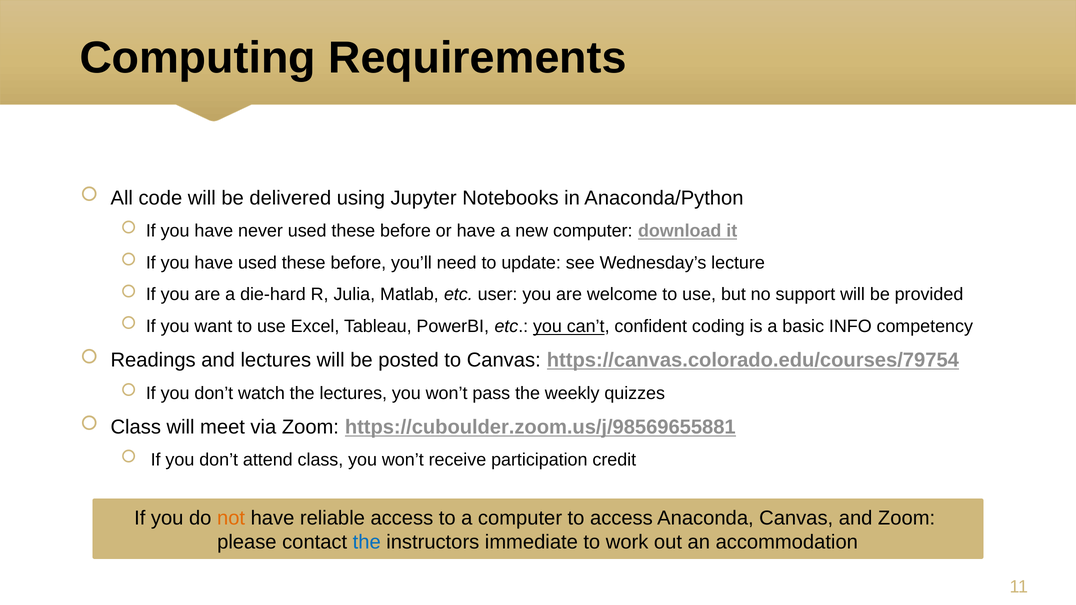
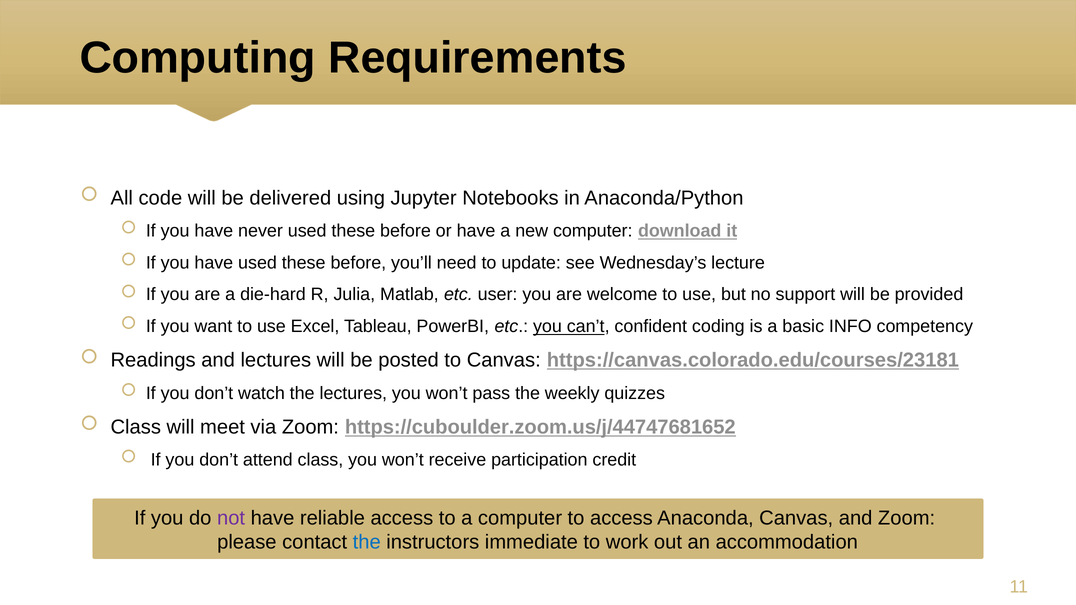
https://canvas.colorado.edu/courses/79754: https://canvas.colorado.edu/courses/79754 -> https://canvas.colorado.edu/courses/23181 (753, 360)
https://cuboulder.zoom.us/j/98569655881: https://cuboulder.zoom.us/j/98569655881 -> https://cuboulder.zoom.us/j/44747681652 (540, 427)
not colour: orange -> purple (231, 518)
